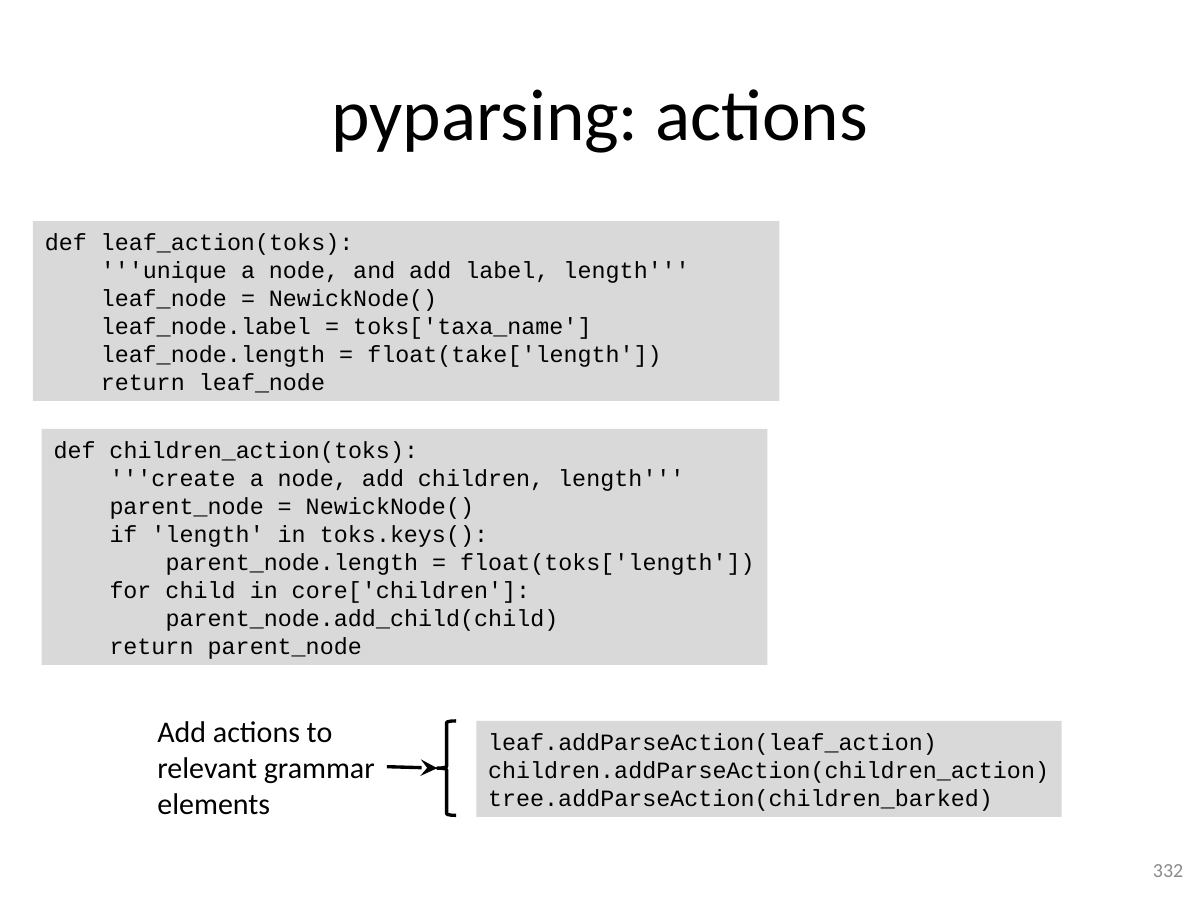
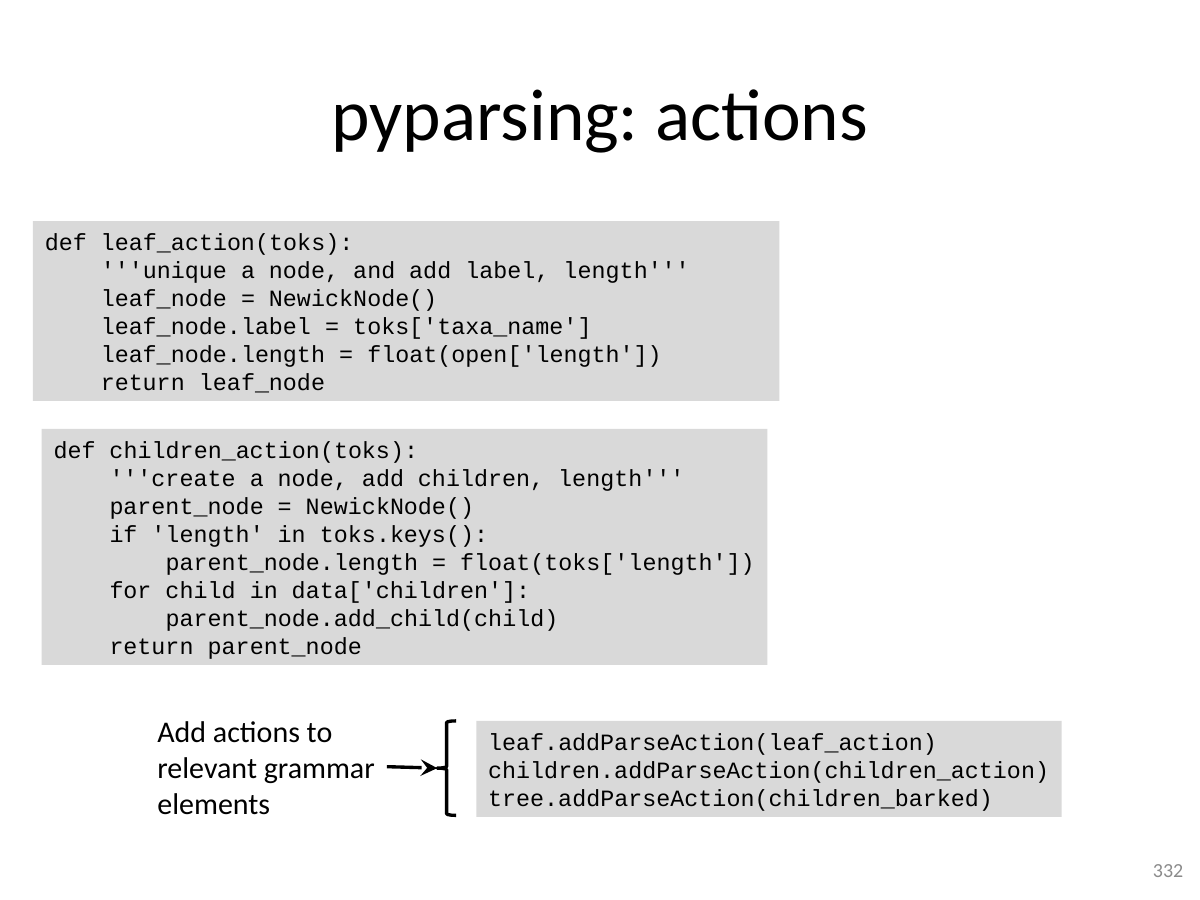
float(take['length: float(take['length -> float(open['length (515, 355)
core['children: core['children -> data['children (411, 591)
